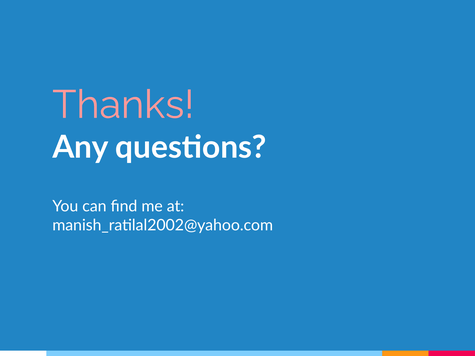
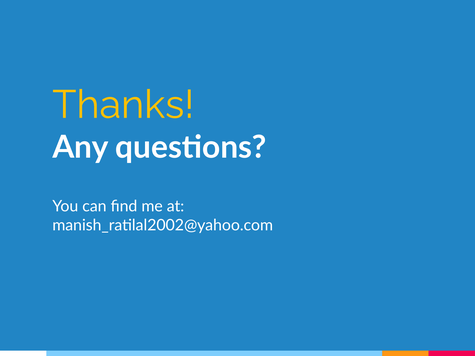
Thanks colour: pink -> yellow (123, 105)
